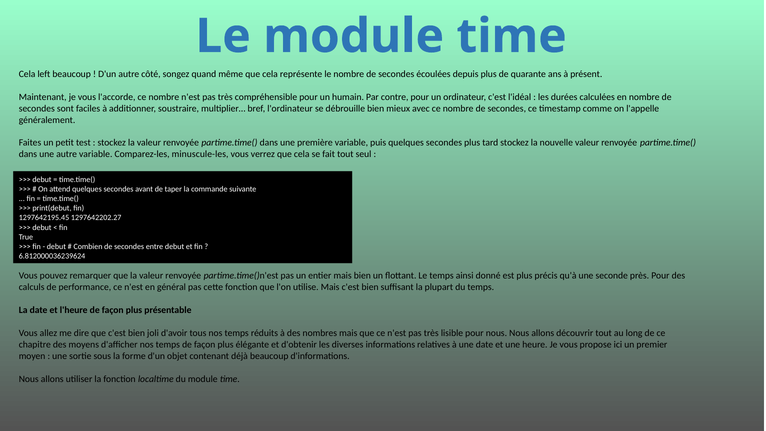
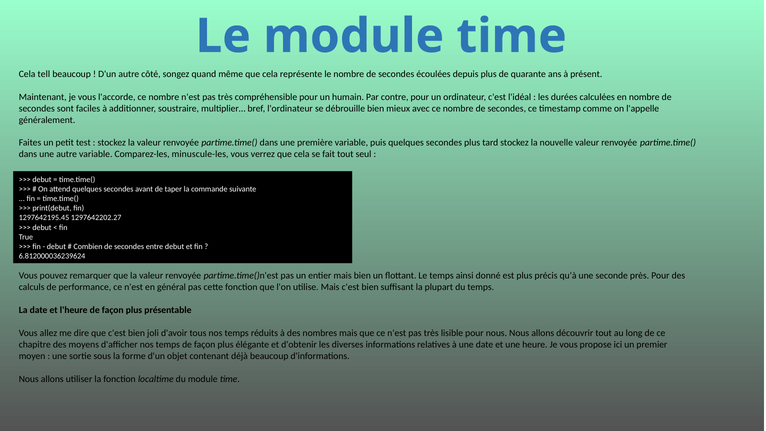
left: left -> tell (44, 74)
